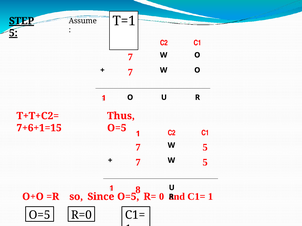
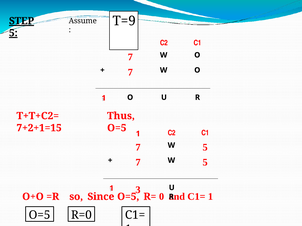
T=1: T=1 -> T=9 (124, 21)
7+6+1=15: 7+6+1=15 -> 7+2+1=15 (39, 128)
8: 8 -> 3 (138, 190)
